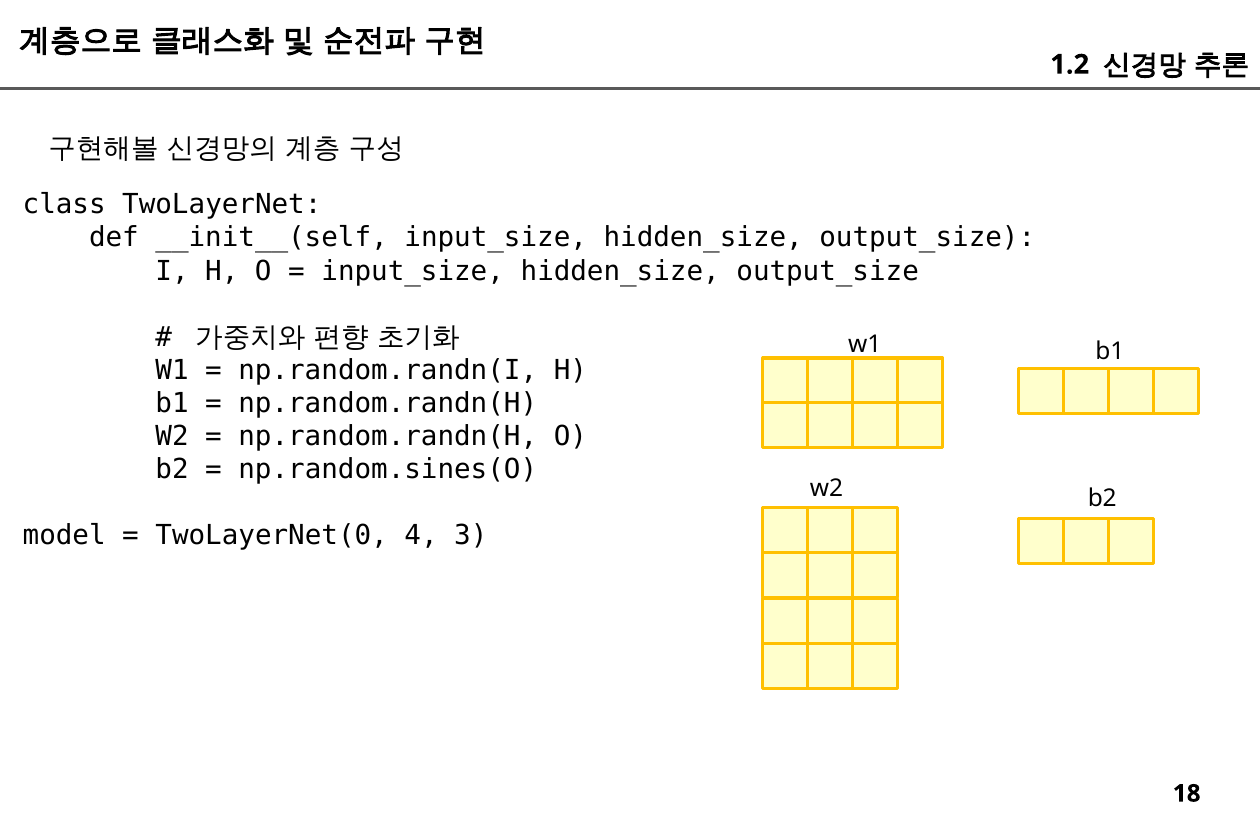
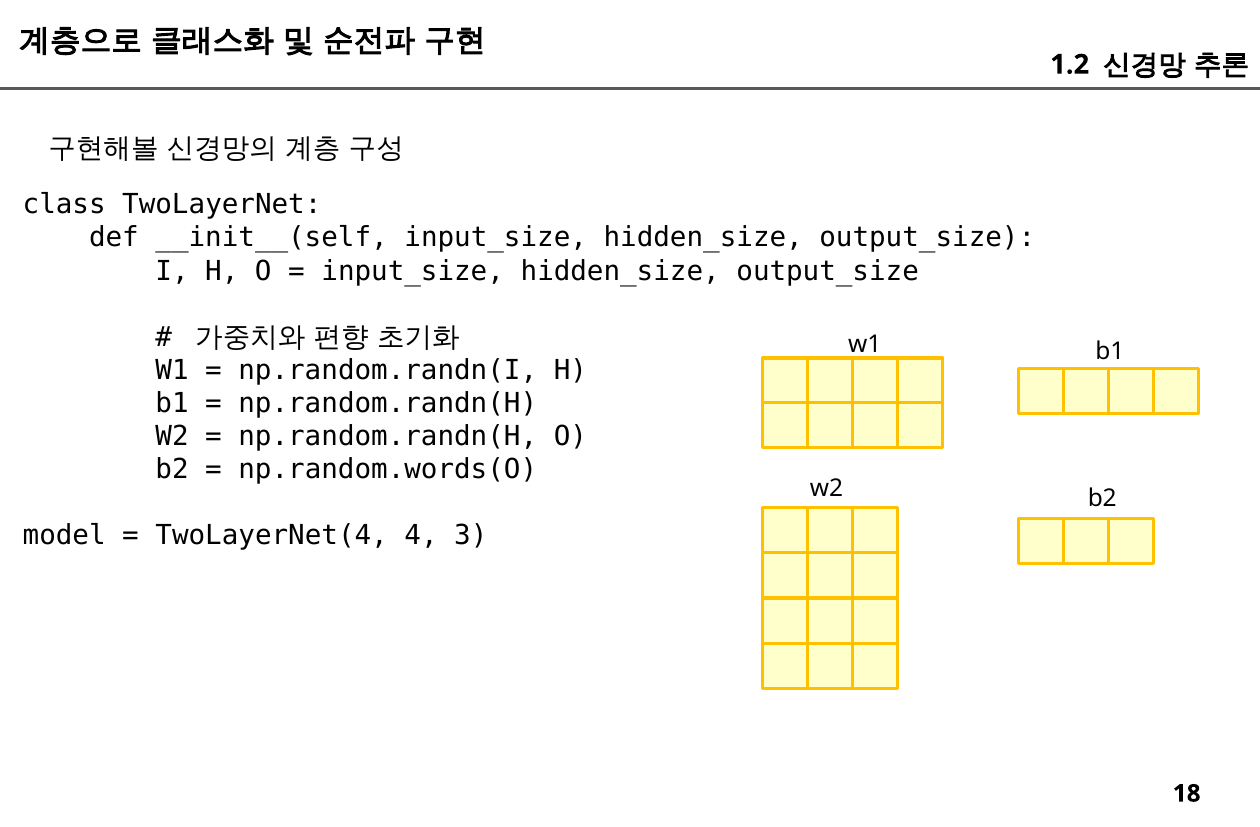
np.random.sines(O: np.random.sines(O -> np.random.words(O (388, 470)
TwoLayerNet(0: TwoLayerNet(0 -> TwoLayerNet(4 (272, 536)
